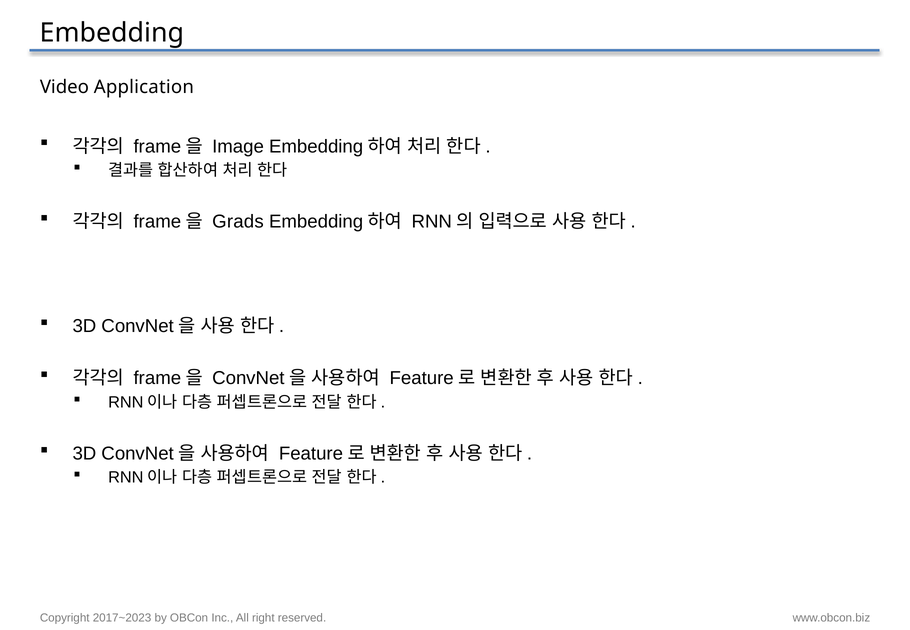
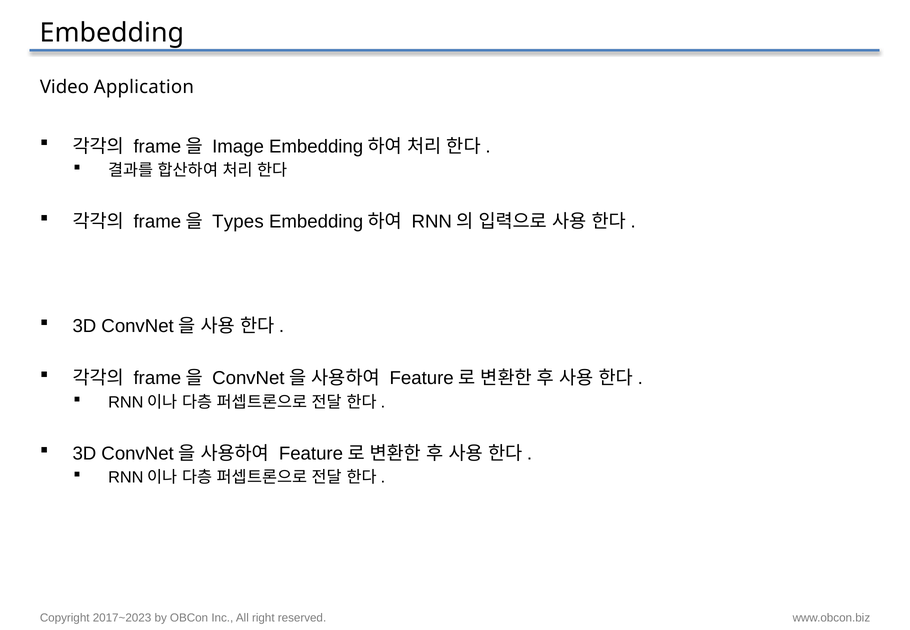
Grads: Grads -> Types (238, 222)
